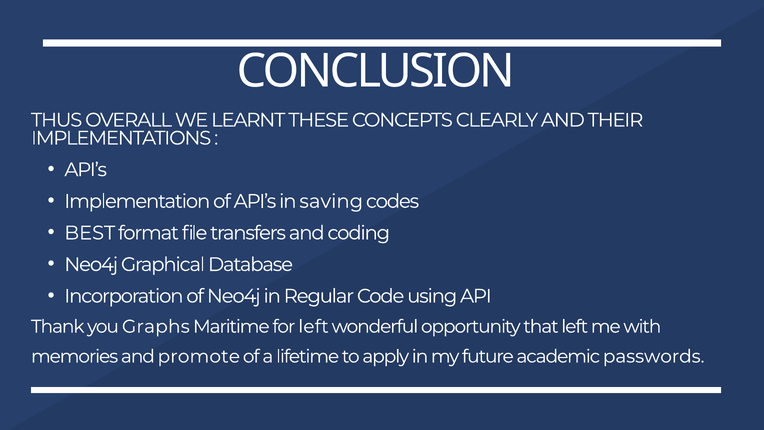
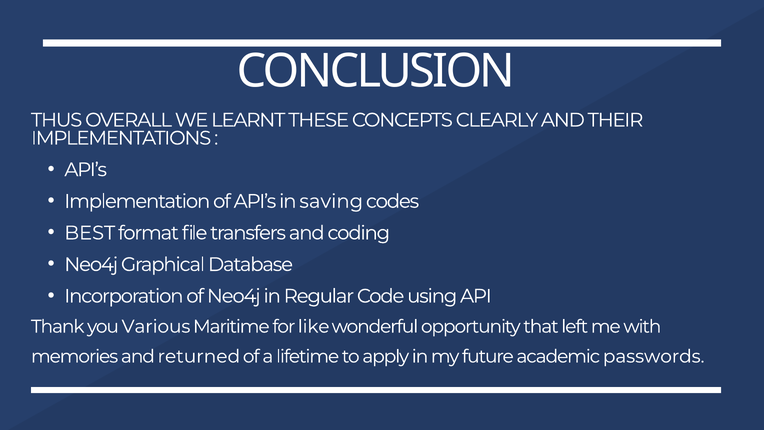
Graphs: Graphs -> Various (156, 326)
for left: left -> like (314, 326)
promote: promote -> returned (199, 356)
